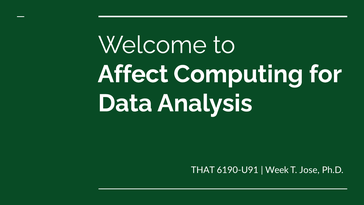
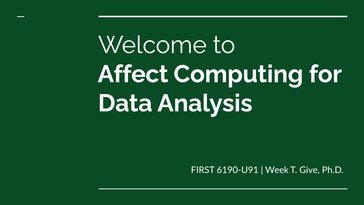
THAT: THAT -> FIRST (203, 170)
Jose: Jose -> Give (310, 170)
